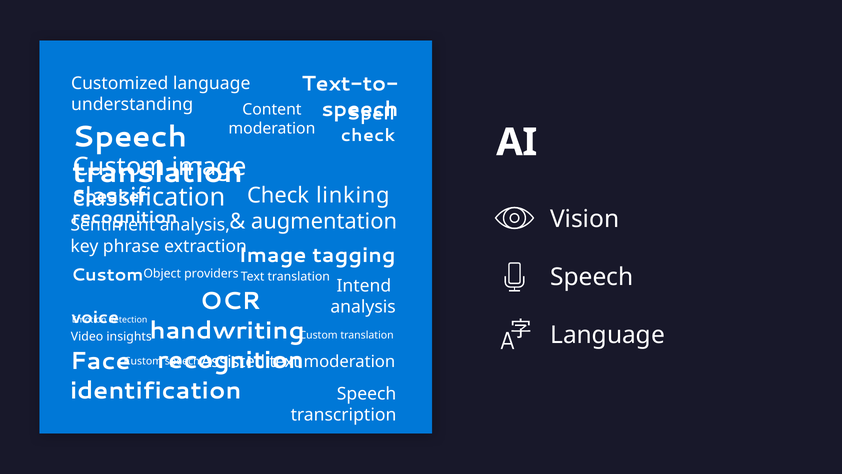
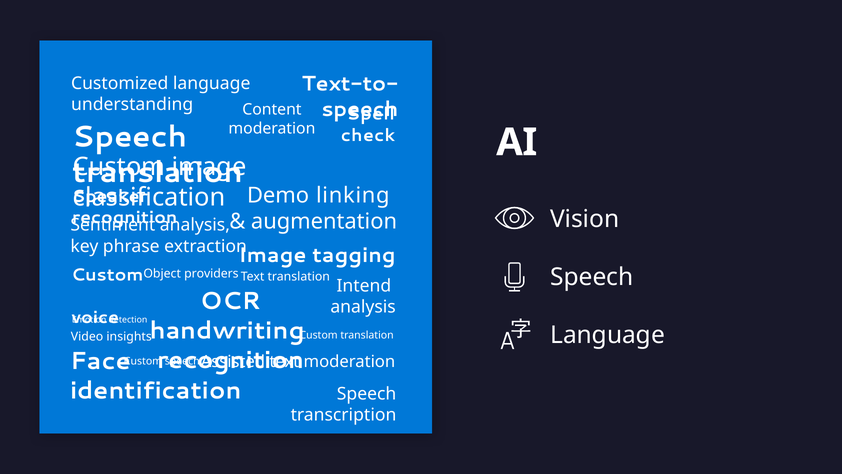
Check: Check -> Demo (278, 195)
